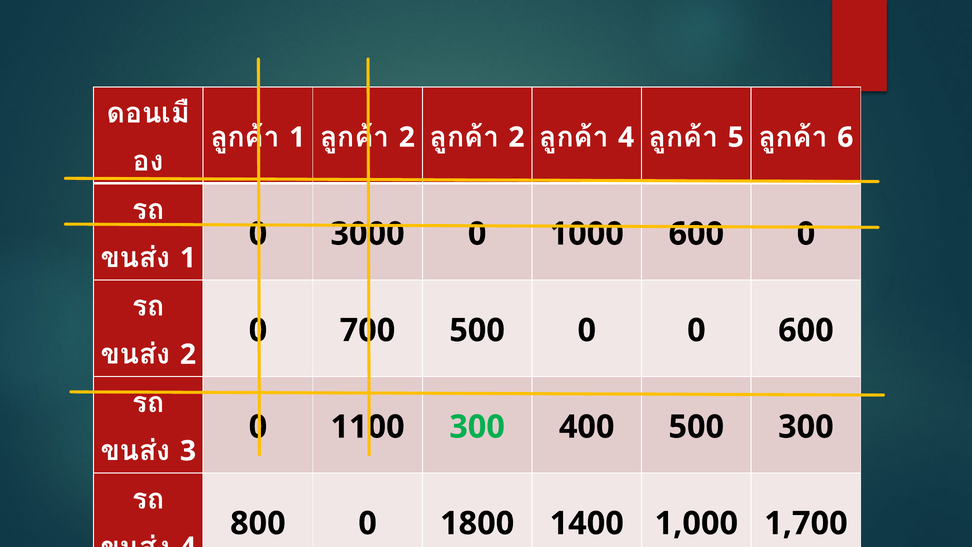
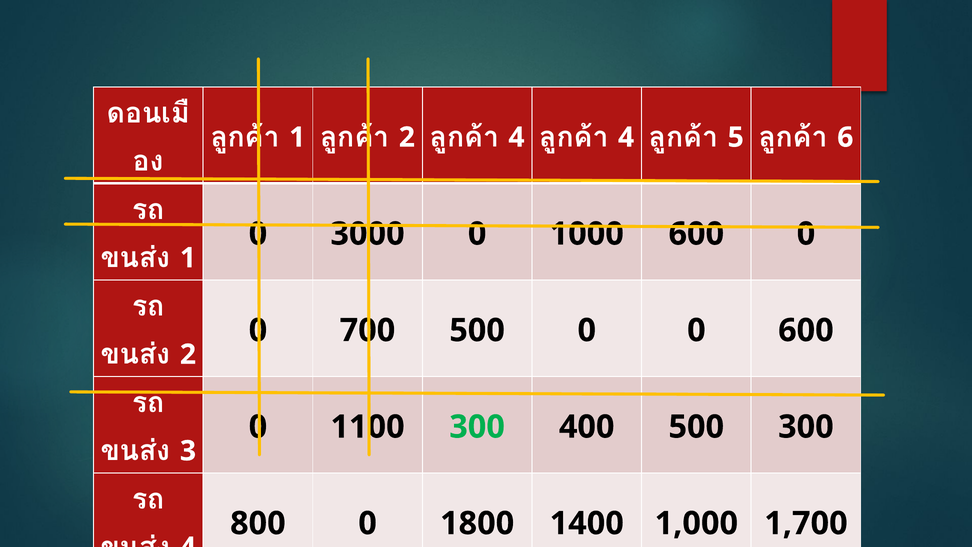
2: 2 -> 4 (516, 137)
